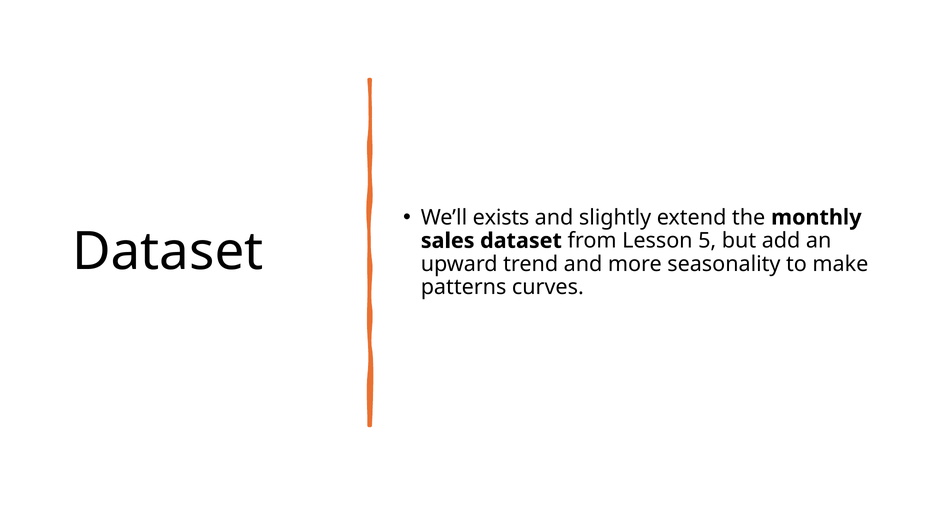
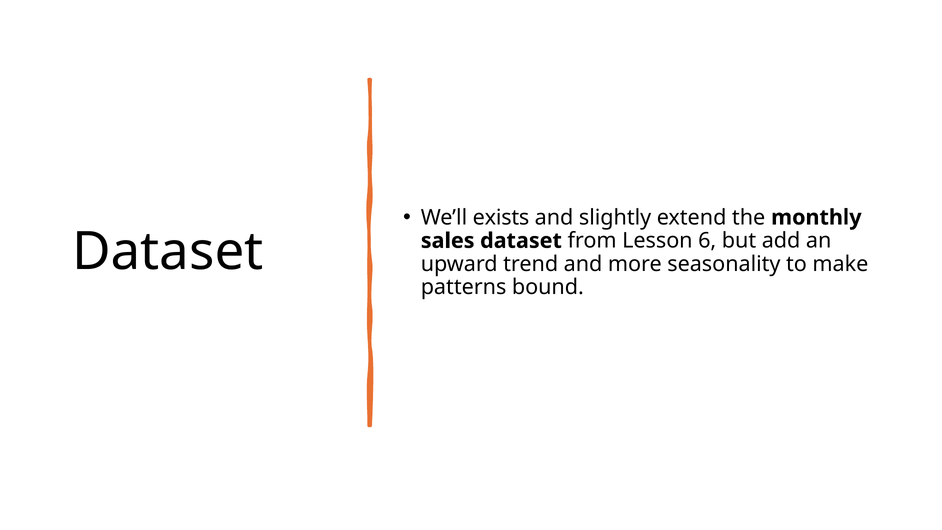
5: 5 -> 6 (707, 241)
curves: curves -> bound (548, 287)
